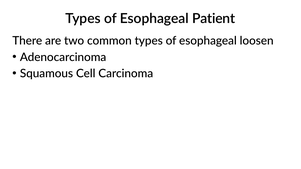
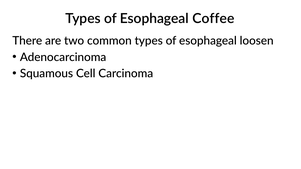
Patient: Patient -> Coffee (213, 19)
